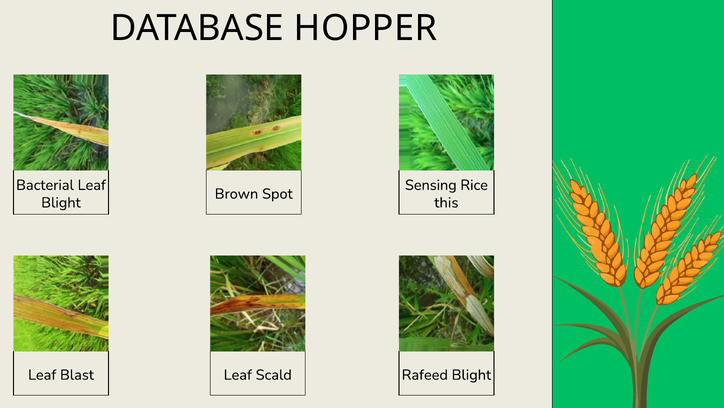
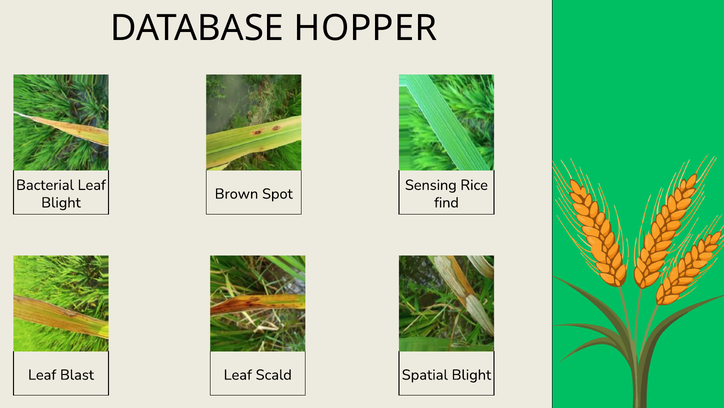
this: this -> find (446, 202)
Rafeed: Rafeed -> Spatial (425, 374)
